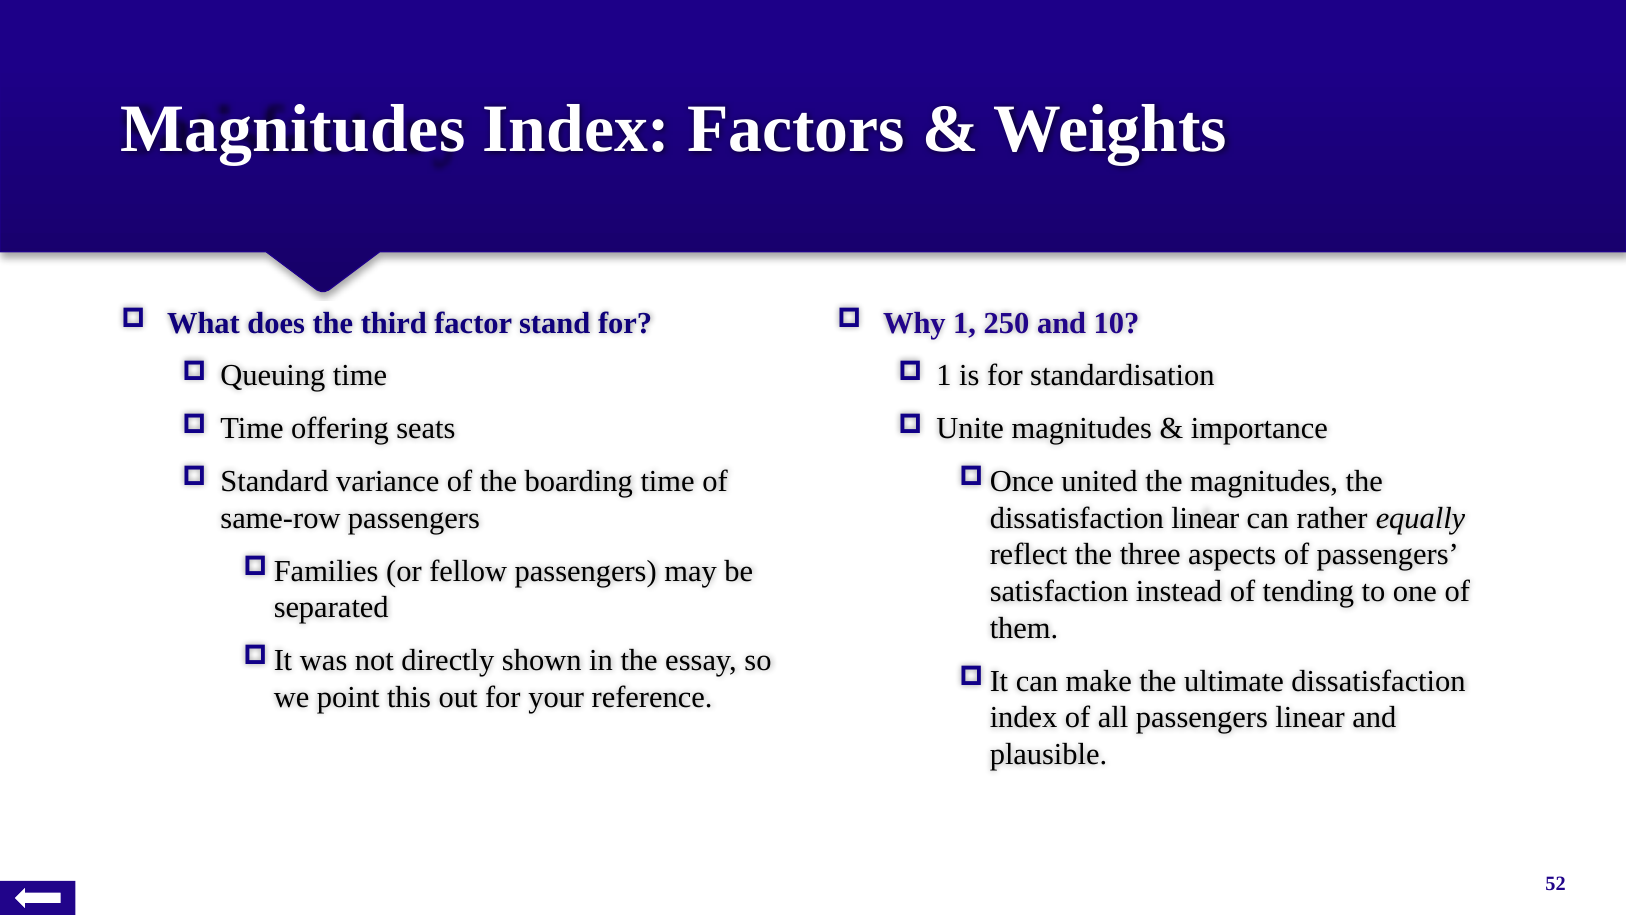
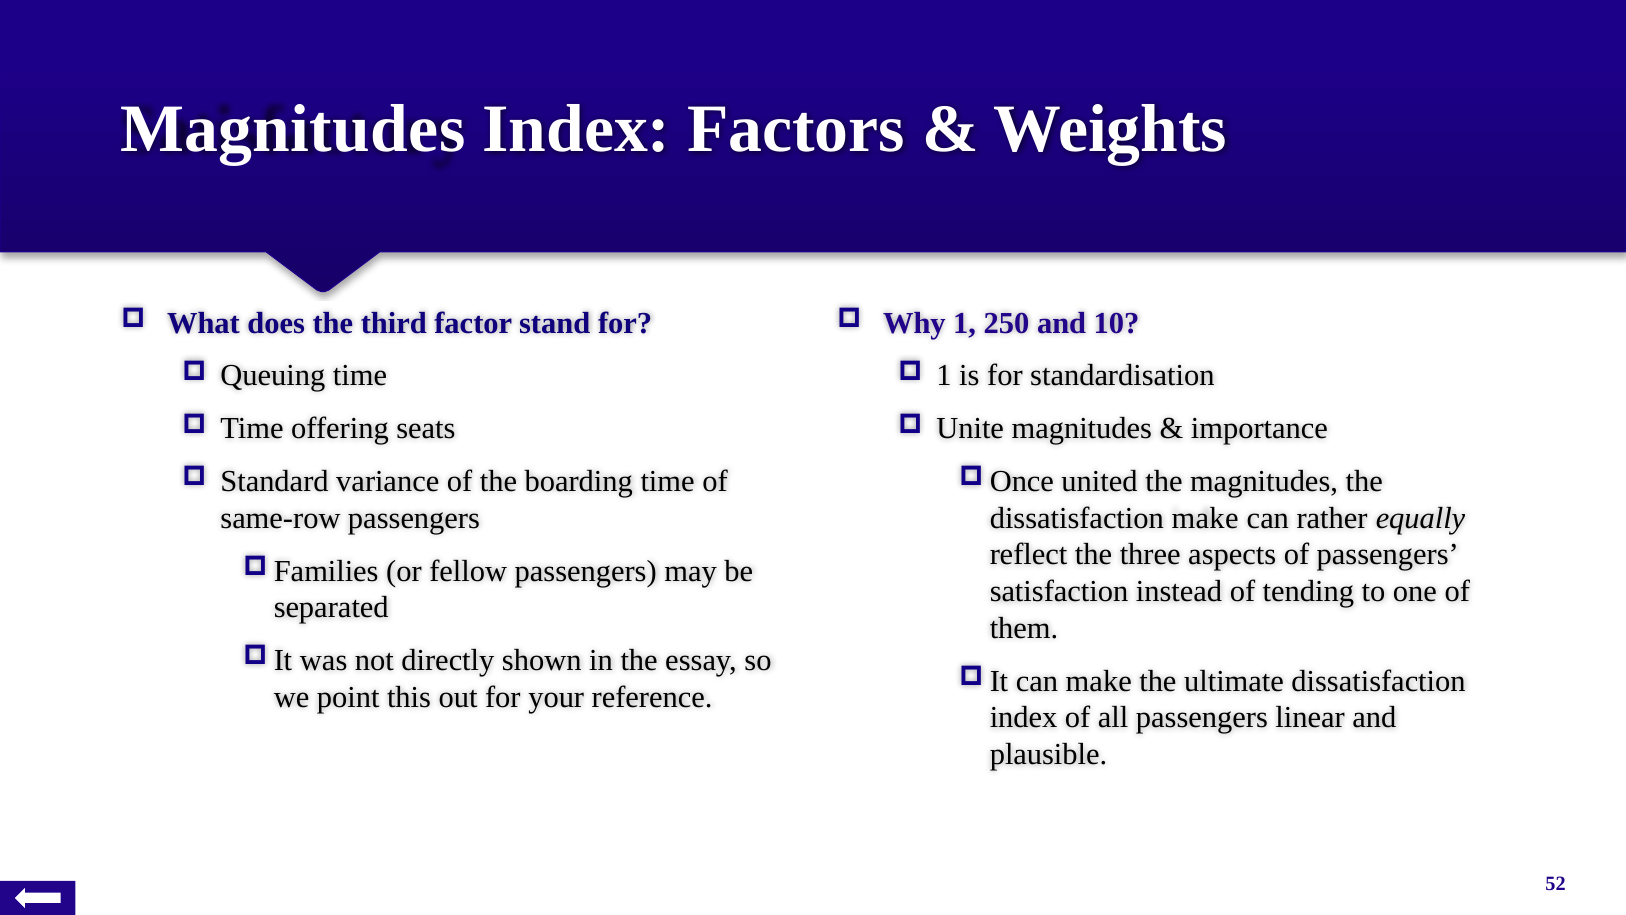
dissatisfaction linear: linear -> make (1205, 518)
